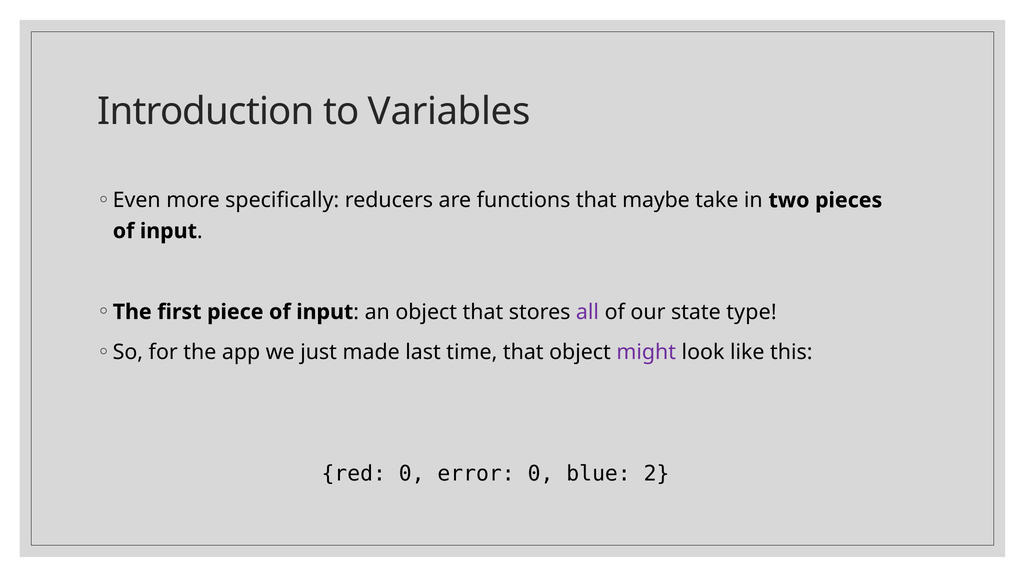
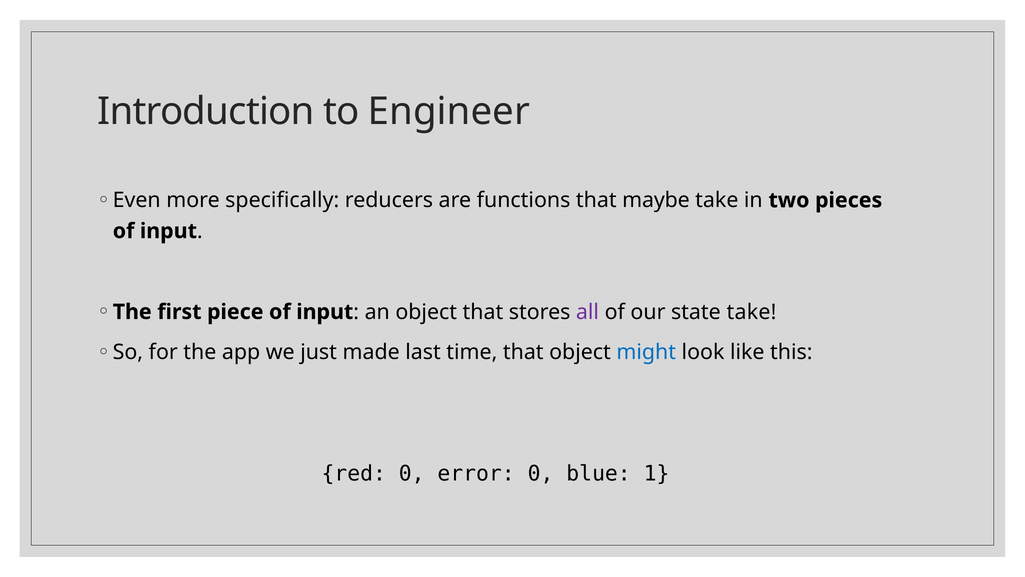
Variables: Variables -> Engineer (449, 111)
state type: type -> take (752, 312)
might colour: purple -> blue (646, 352)
2: 2 -> 1 (657, 473)
